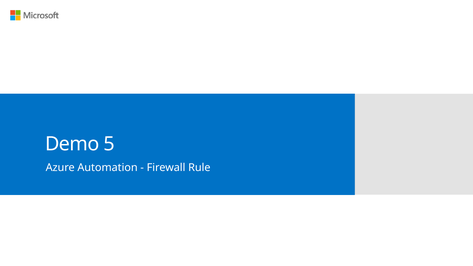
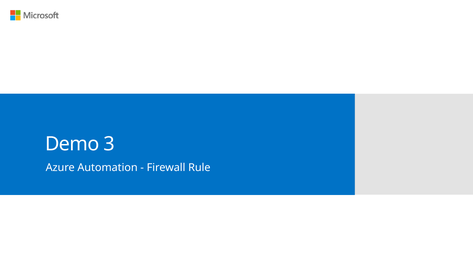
5: 5 -> 3 (109, 144)
